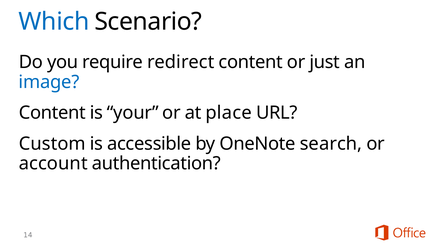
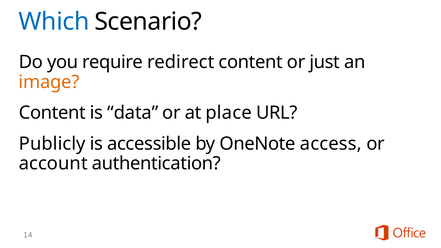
image colour: blue -> orange (49, 82)
your: your -> data (133, 113)
Custom: Custom -> Publicly (52, 144)
search: search -> access (331, 144)
